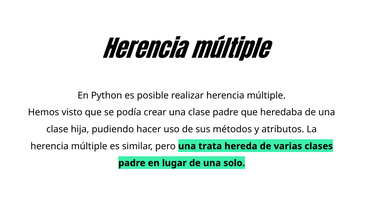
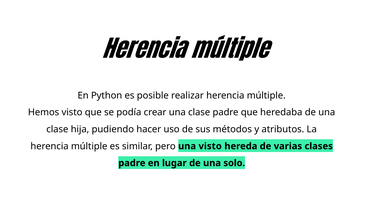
una trata: trata -> visto (210, 147)
